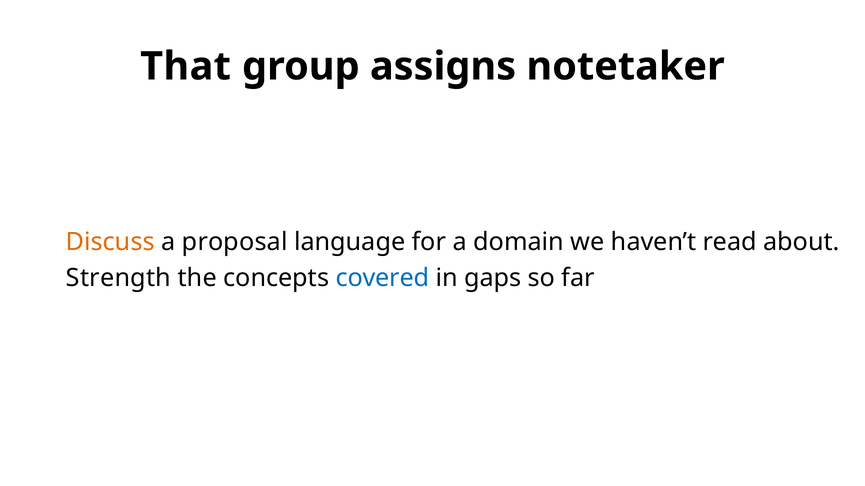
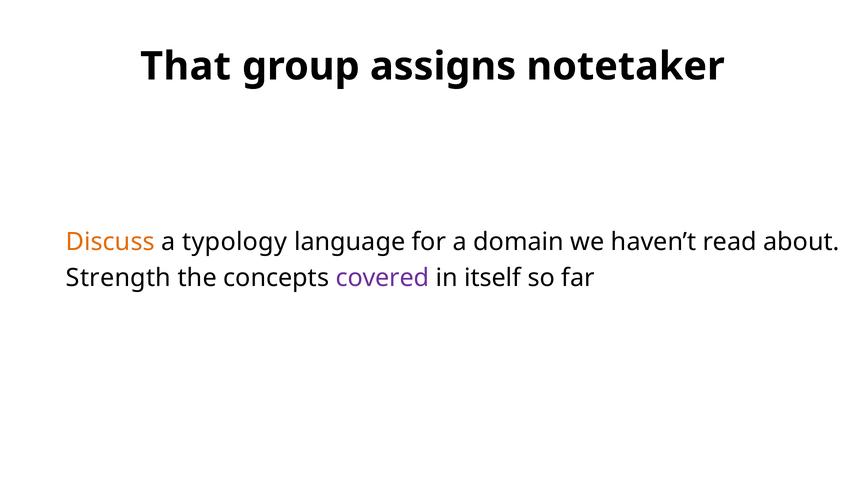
proposal: proposal -> typology (235, 242)
covered colour: blue -> purple (382, 278)
gaps: gaps -> itself (493, 278)
